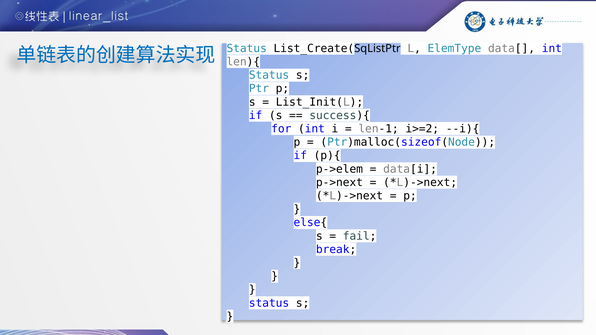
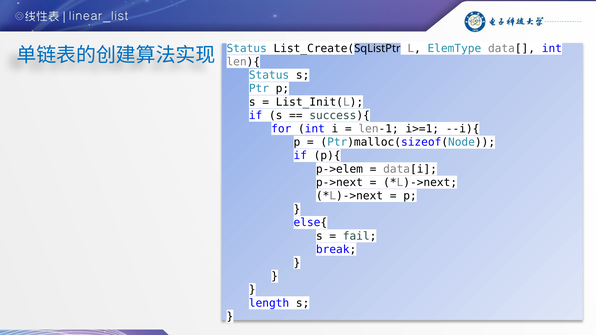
i>=2: i>=2 -> i>=1 (422, 129)
status: status -> length (269, 303)
